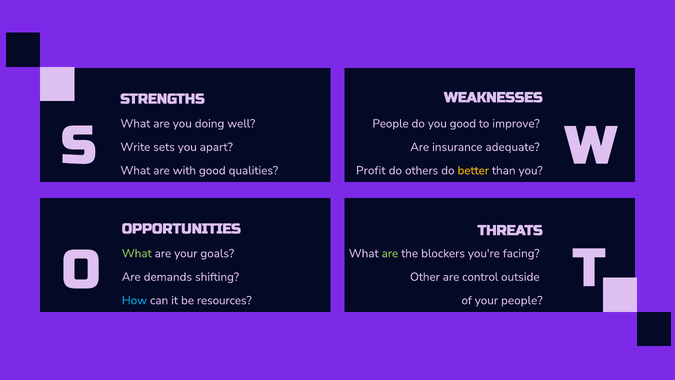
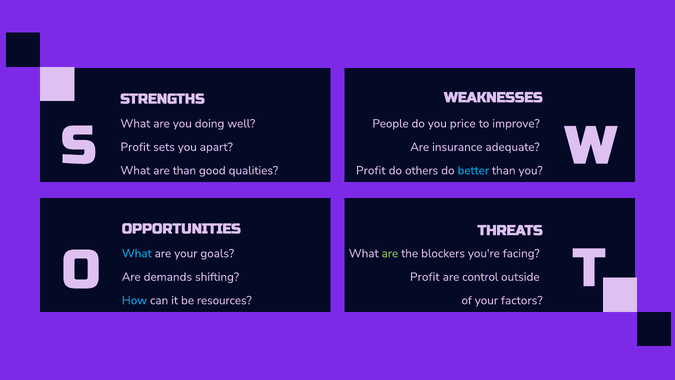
you good: good -> price (463, 123)
Write: Write -> Profit (135, 147)
are with: with -> than (184, 170)
better colour: yellow -> light blue (473, 170)
What colour: light green -> light blue (137, 253)
Other: Other -> Profit (425, 277)
your people: people -> factors (522, 300)
